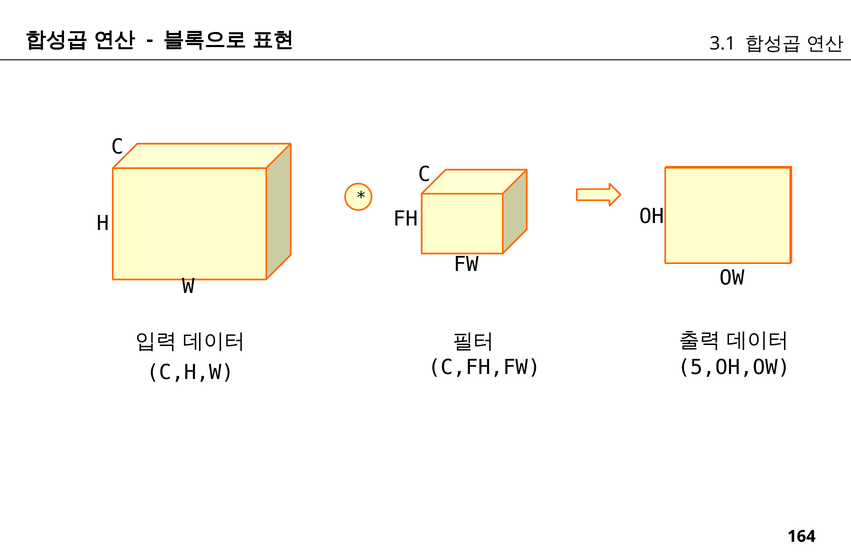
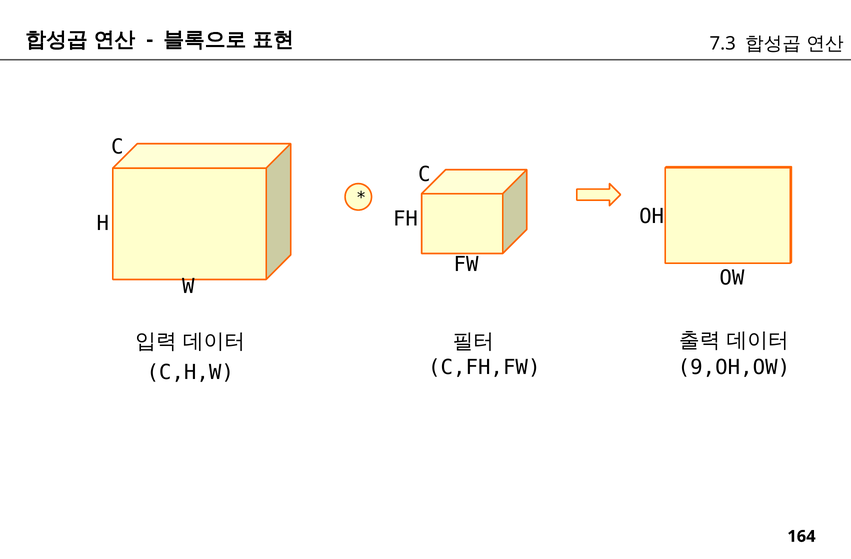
3.1: 3.1 -> 7.3 (723, 44)
5,OH,OW: 5,OH,OW -> 9,OH,OW (734, 367)
